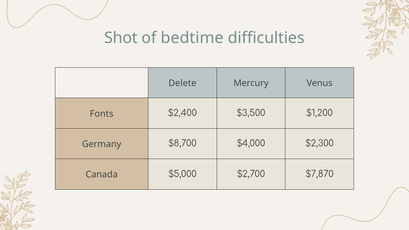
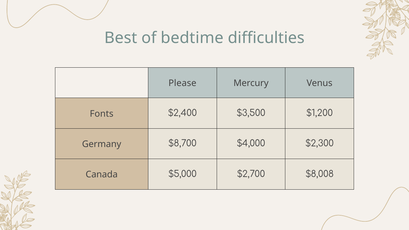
Shot: Shot -> Best (121, 38)
Delete: Delete -> Please (182, 83)
$7,870: $7,870 -> $8,008 (320, 174)
